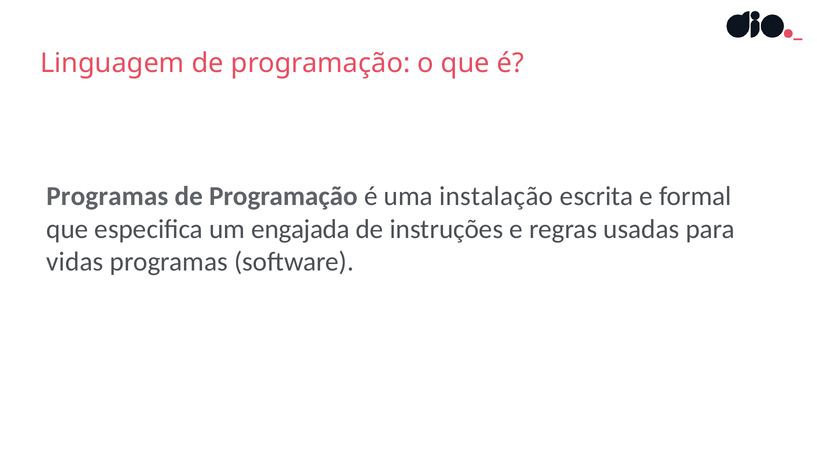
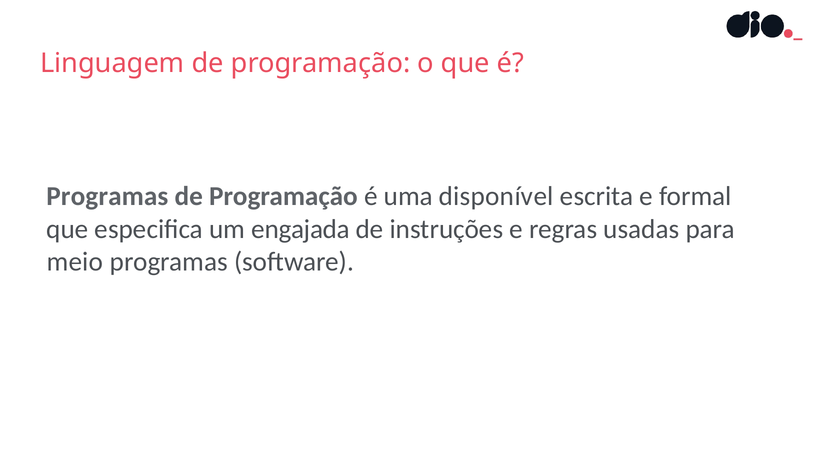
instalação: instalação -> disponível (496, 196)
vidas: vidas -> meio (75, 262)
